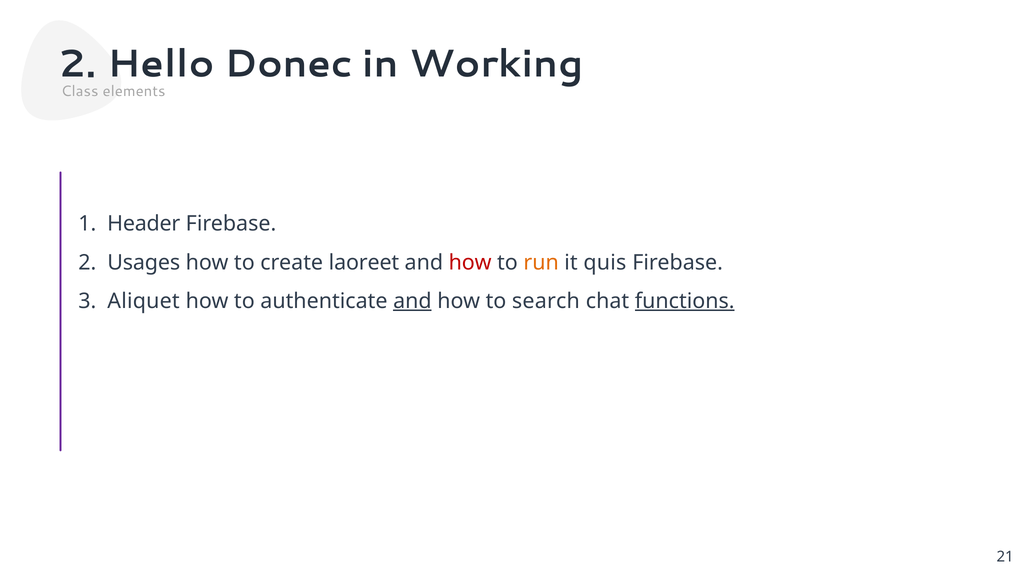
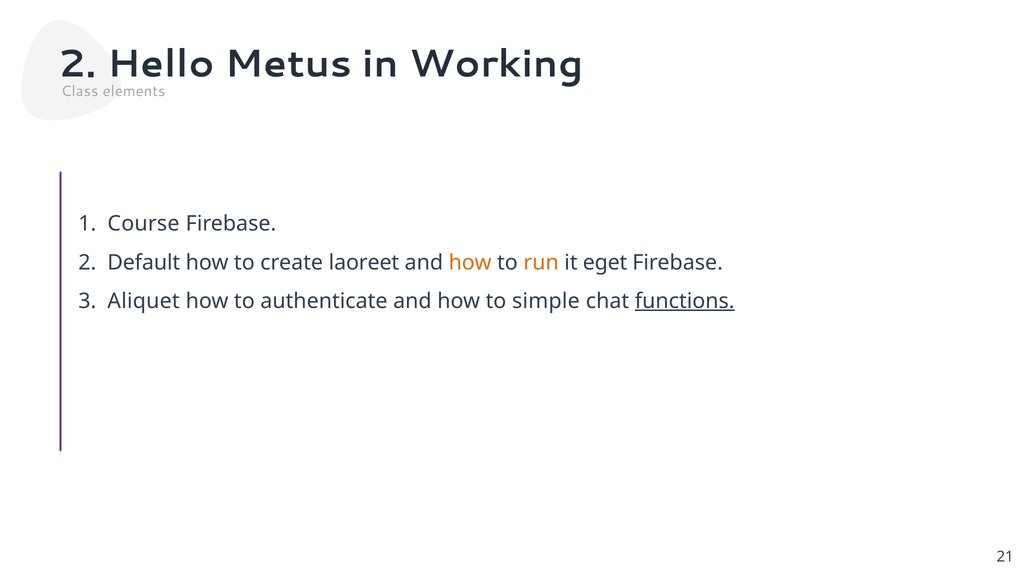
Donec: Donec -> Metus (288, 64)
Header: Header -> Course (144, 224)
Usages: Usages -> Default (144, 262)
how colour: red -> orange (470, 262)
quis: quis -> eget (605, 262)
and underline: present -> none (412, 301)
search: search -> simple (546, 301)
